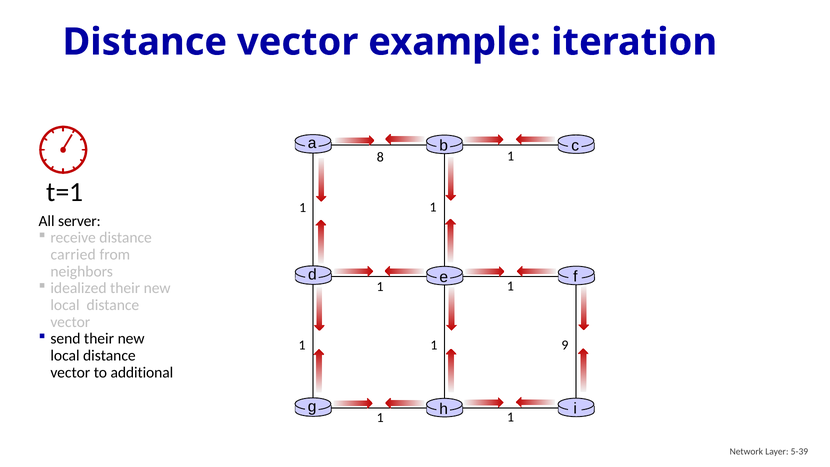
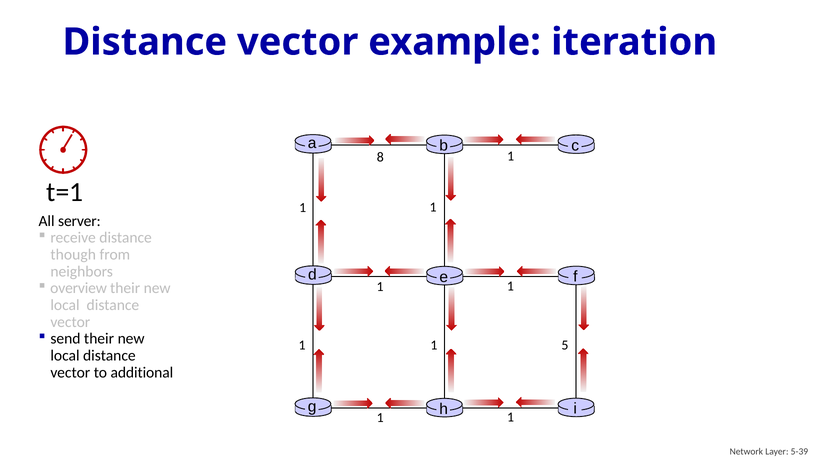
carried: carried -> though (73, 255)
idealized: idealized -> overview (79, 288)
9: 9 -> 5 (565, 345)
